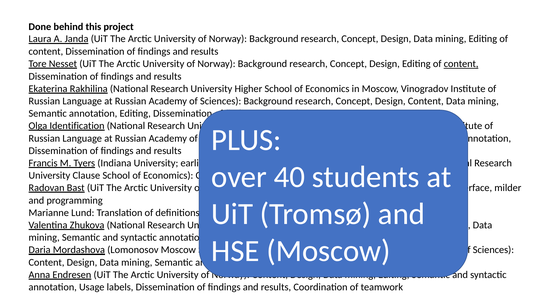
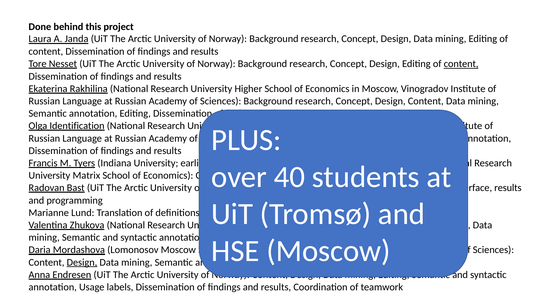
Clause: Clause -> Matrix (86, 175)
milder: milder -> results (508, 188)
Design underline: none -> present (82, 262)
